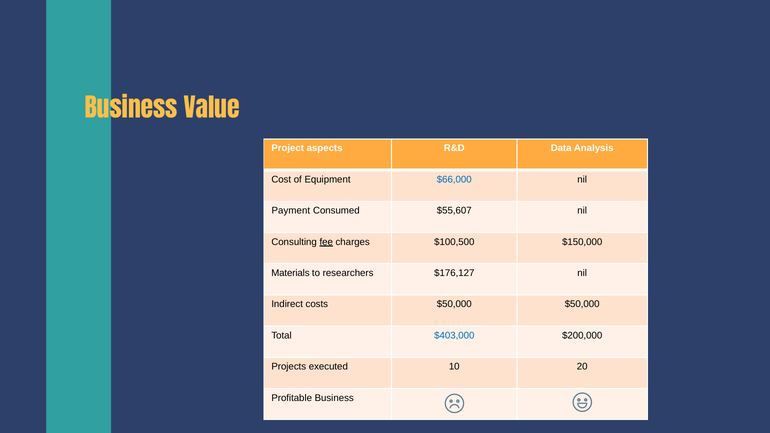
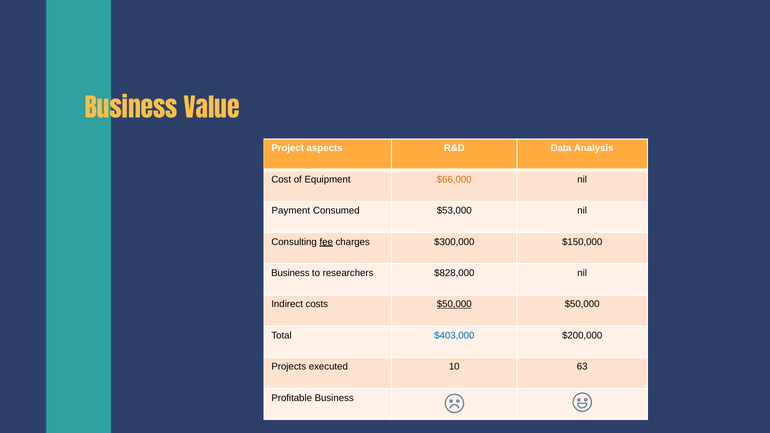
$66,000 colour: blue -> orange (454, 179)
$55,607: $55,607 -> $53,000 (454, 211)
$100,500: $100,500 -> $300,000 (454, 242)
Materials: Materials -> Business (290, 273)
$176,127: $176,127 -> $828,000 (454, 273)
$50,000 underline: none -> present (454, 304)
20: 20 -> 63 (582, 367)
